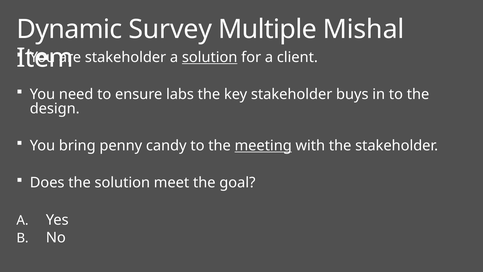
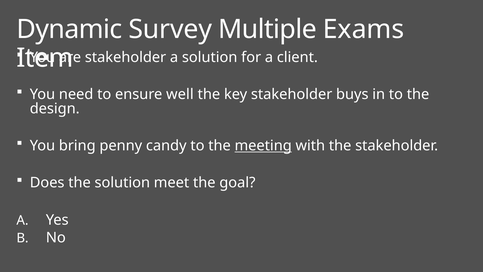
Mishal: Mishal -> Exams (364, 29)
solution underline: present -> none (210, 57)
labs: labs -> well (180, 94)
